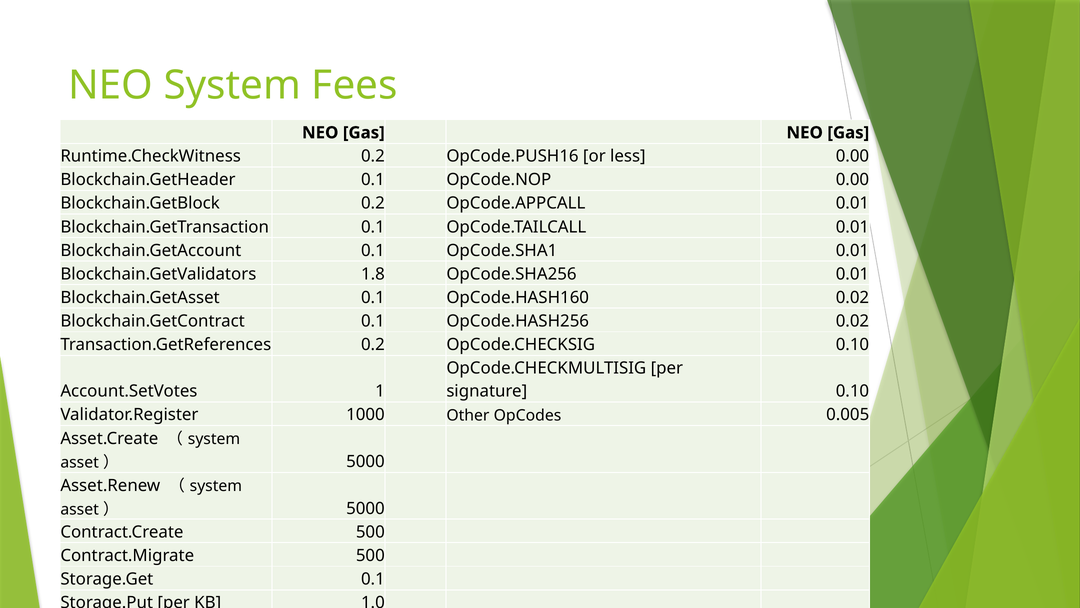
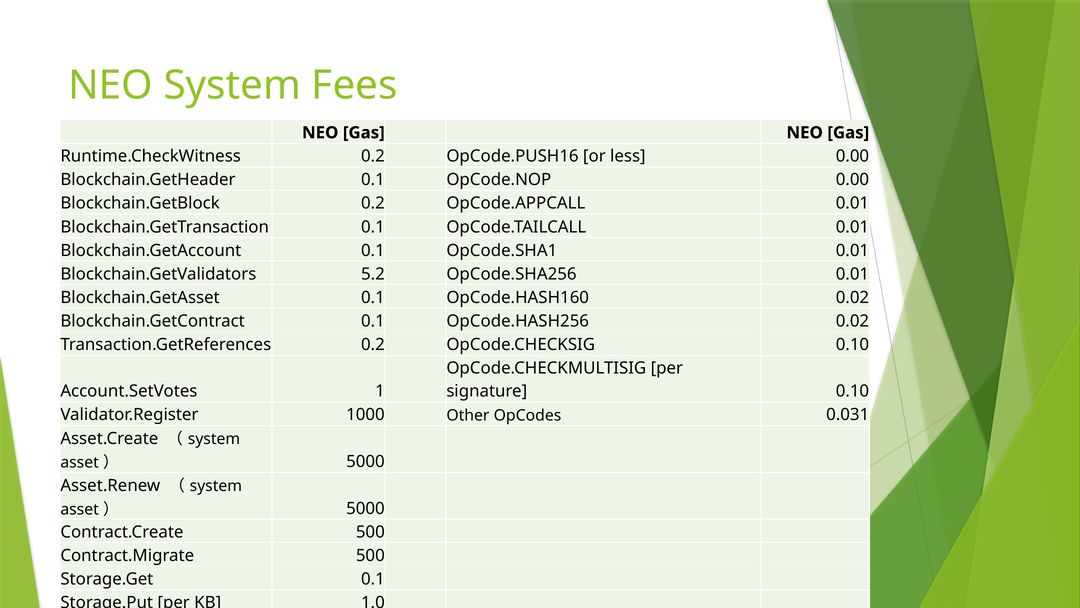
1.8: 1.8 -> 5.2 (373, 274)
0.005: 0.005 -> 0.031 (848, 415)
